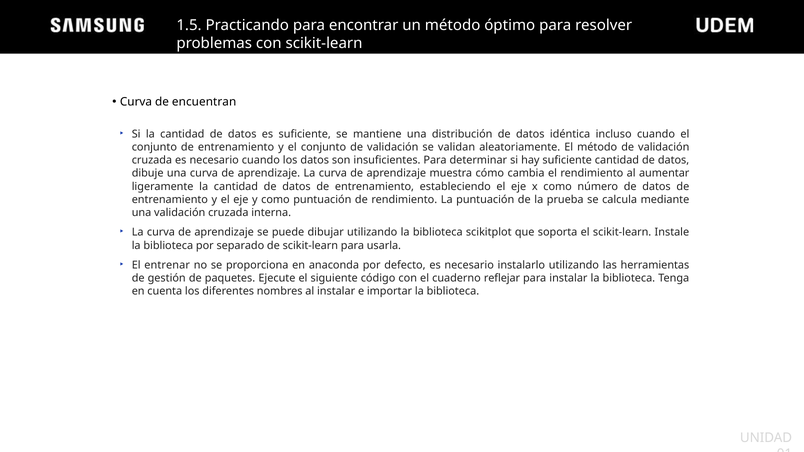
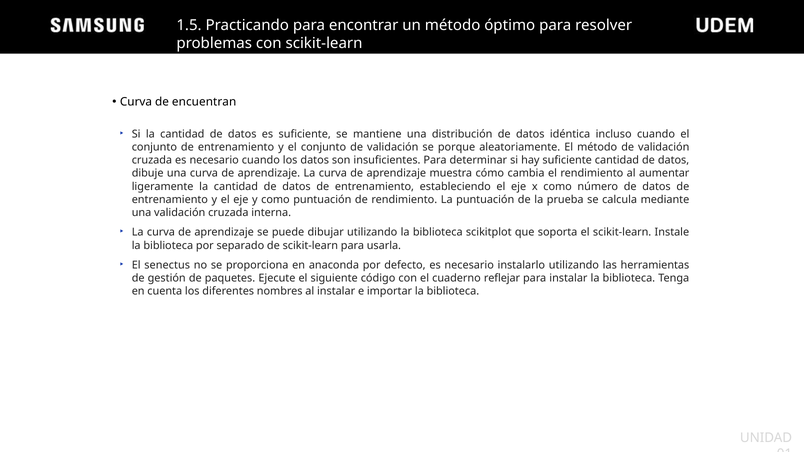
validan: validan -> porque (457, 147)
entrenar: entrenar -> senectus (167, 265)
